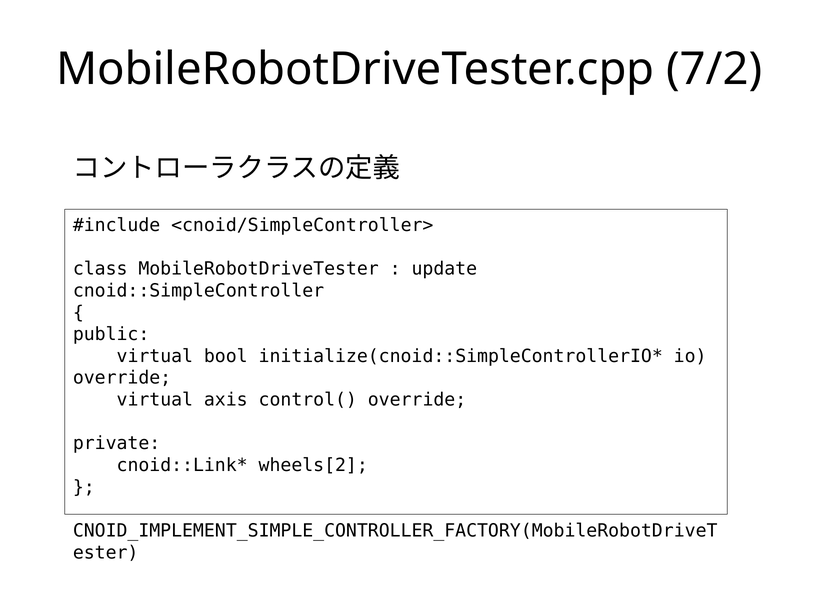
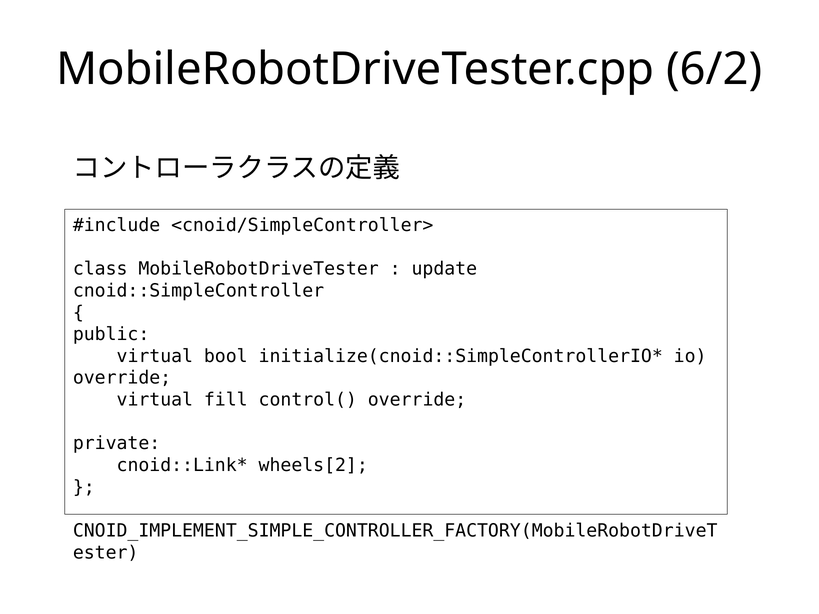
7/2: 7/2 -> 6/2 (714, 69)
axis: axis -> fill (226, 400)
